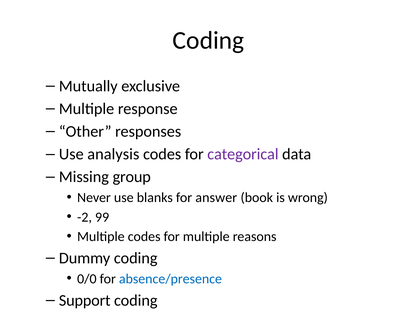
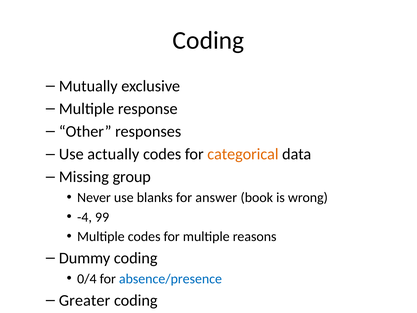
analysis: analysis -> actually (113, 154)
categorical colour: purple -> orange (243, 154)
-2: -2 -> -4 (85, 217)
0/0: 0/0 -> 0/4 (87, 279)
Support: Support -> Greater (85, 300)
